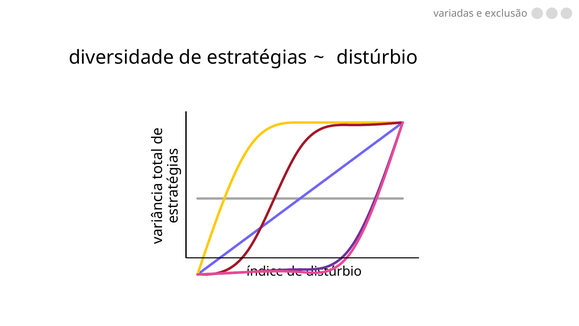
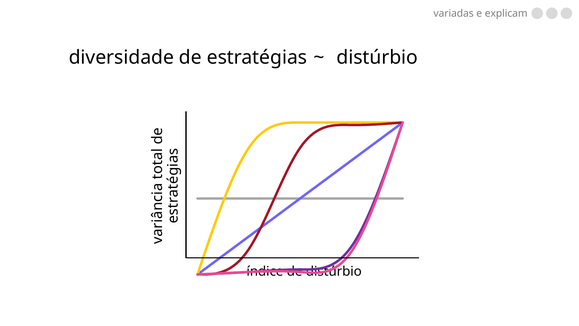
exclusão: exclusão -> explicam (506, 14)
